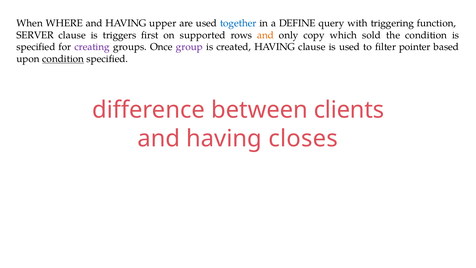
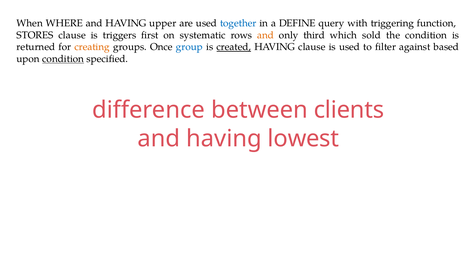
SERVER: SERVER -> STORES (35, 35)
supported: supported -> systematic (203, 35)
copy: copy -> third (314, 35)
specified: specified -> returned (36, 47)
creating colour: purple -> orange (92, 47)
group colour: purple -> blue (189, 47)
created underline: none -> present (234, 47)
pointer: pointer -> against (415, 47)
closes: closes -> lowest (303, 138)
